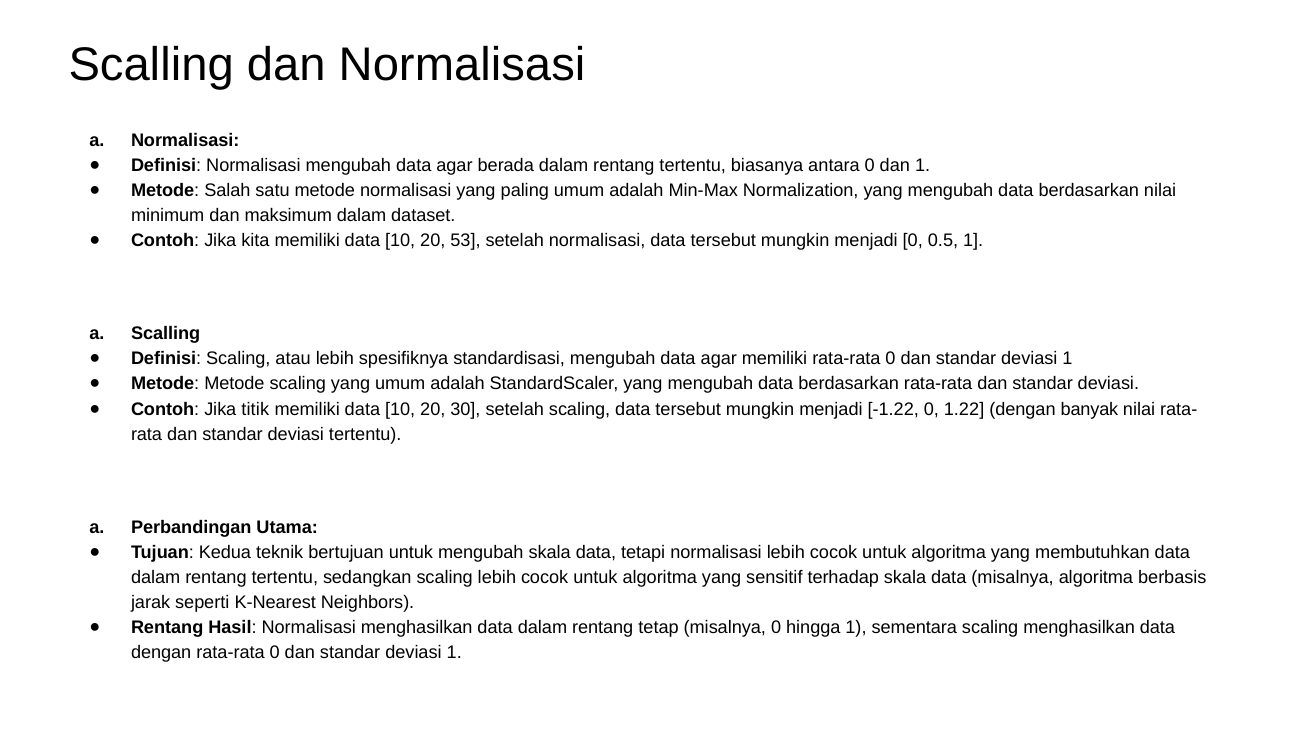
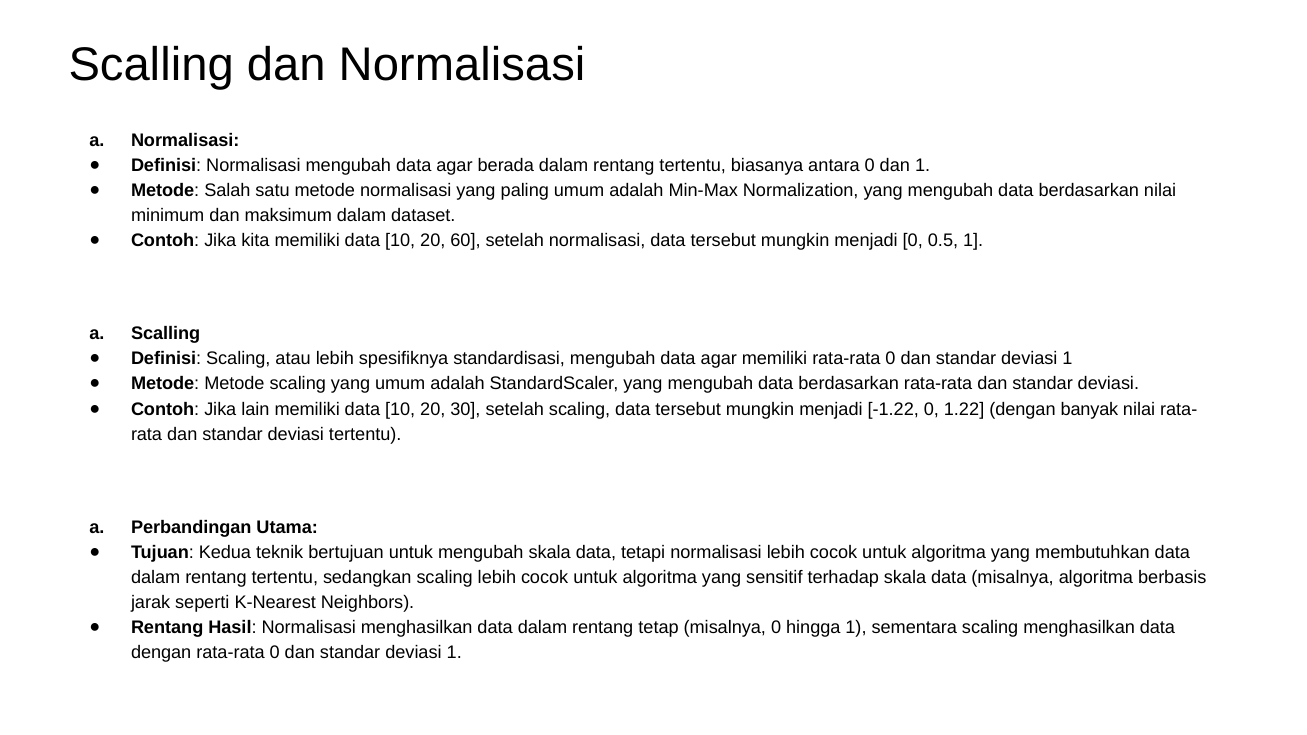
53: 53 -> 60 (465, 240)
titik: titik -> lain (255, 409)
